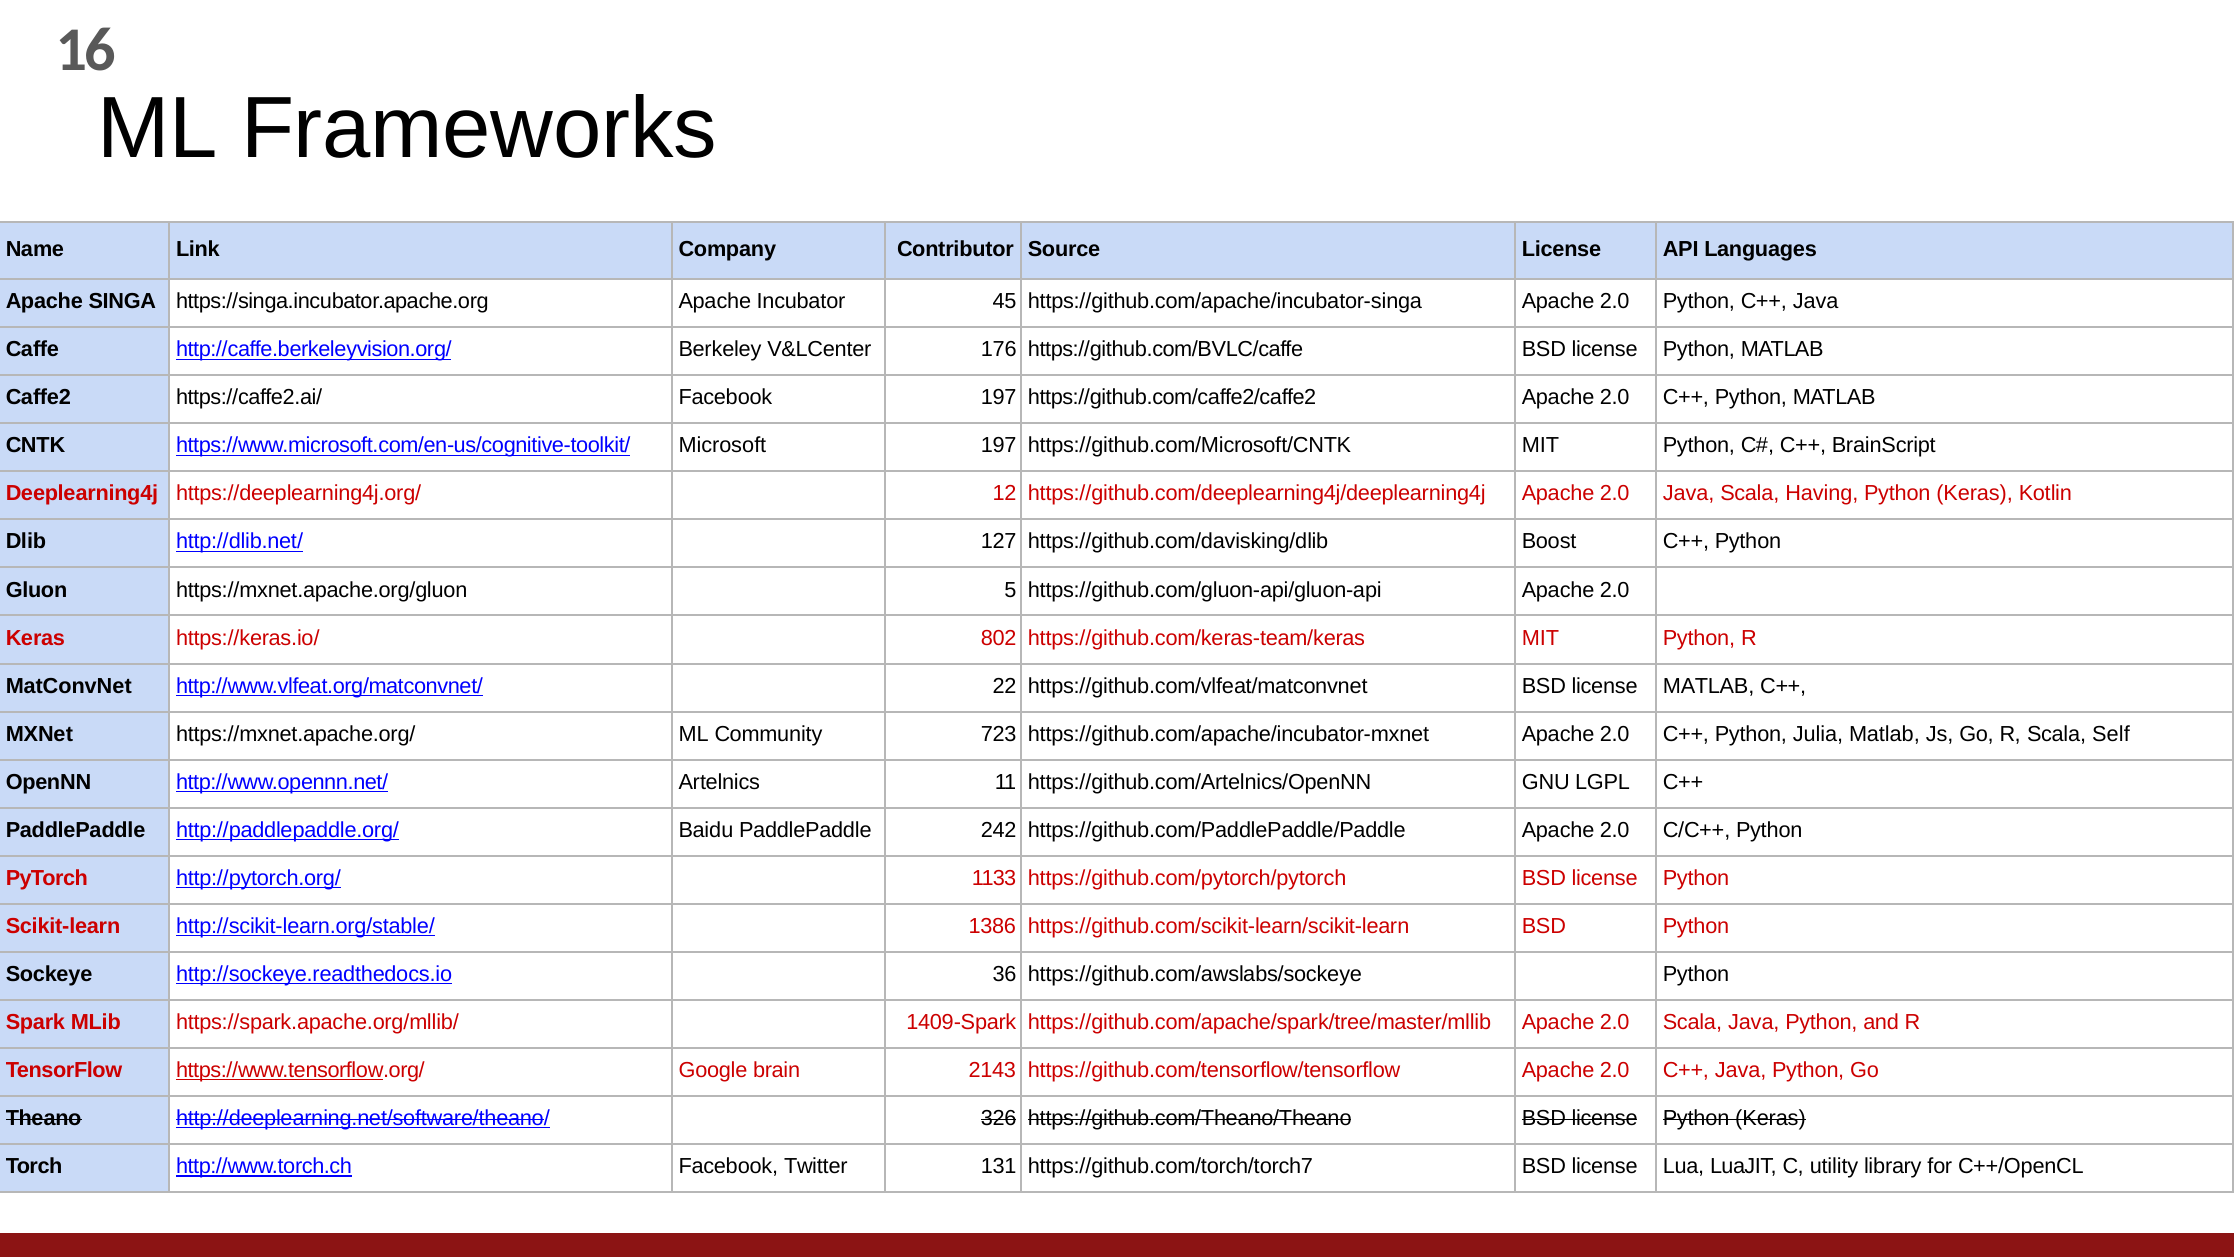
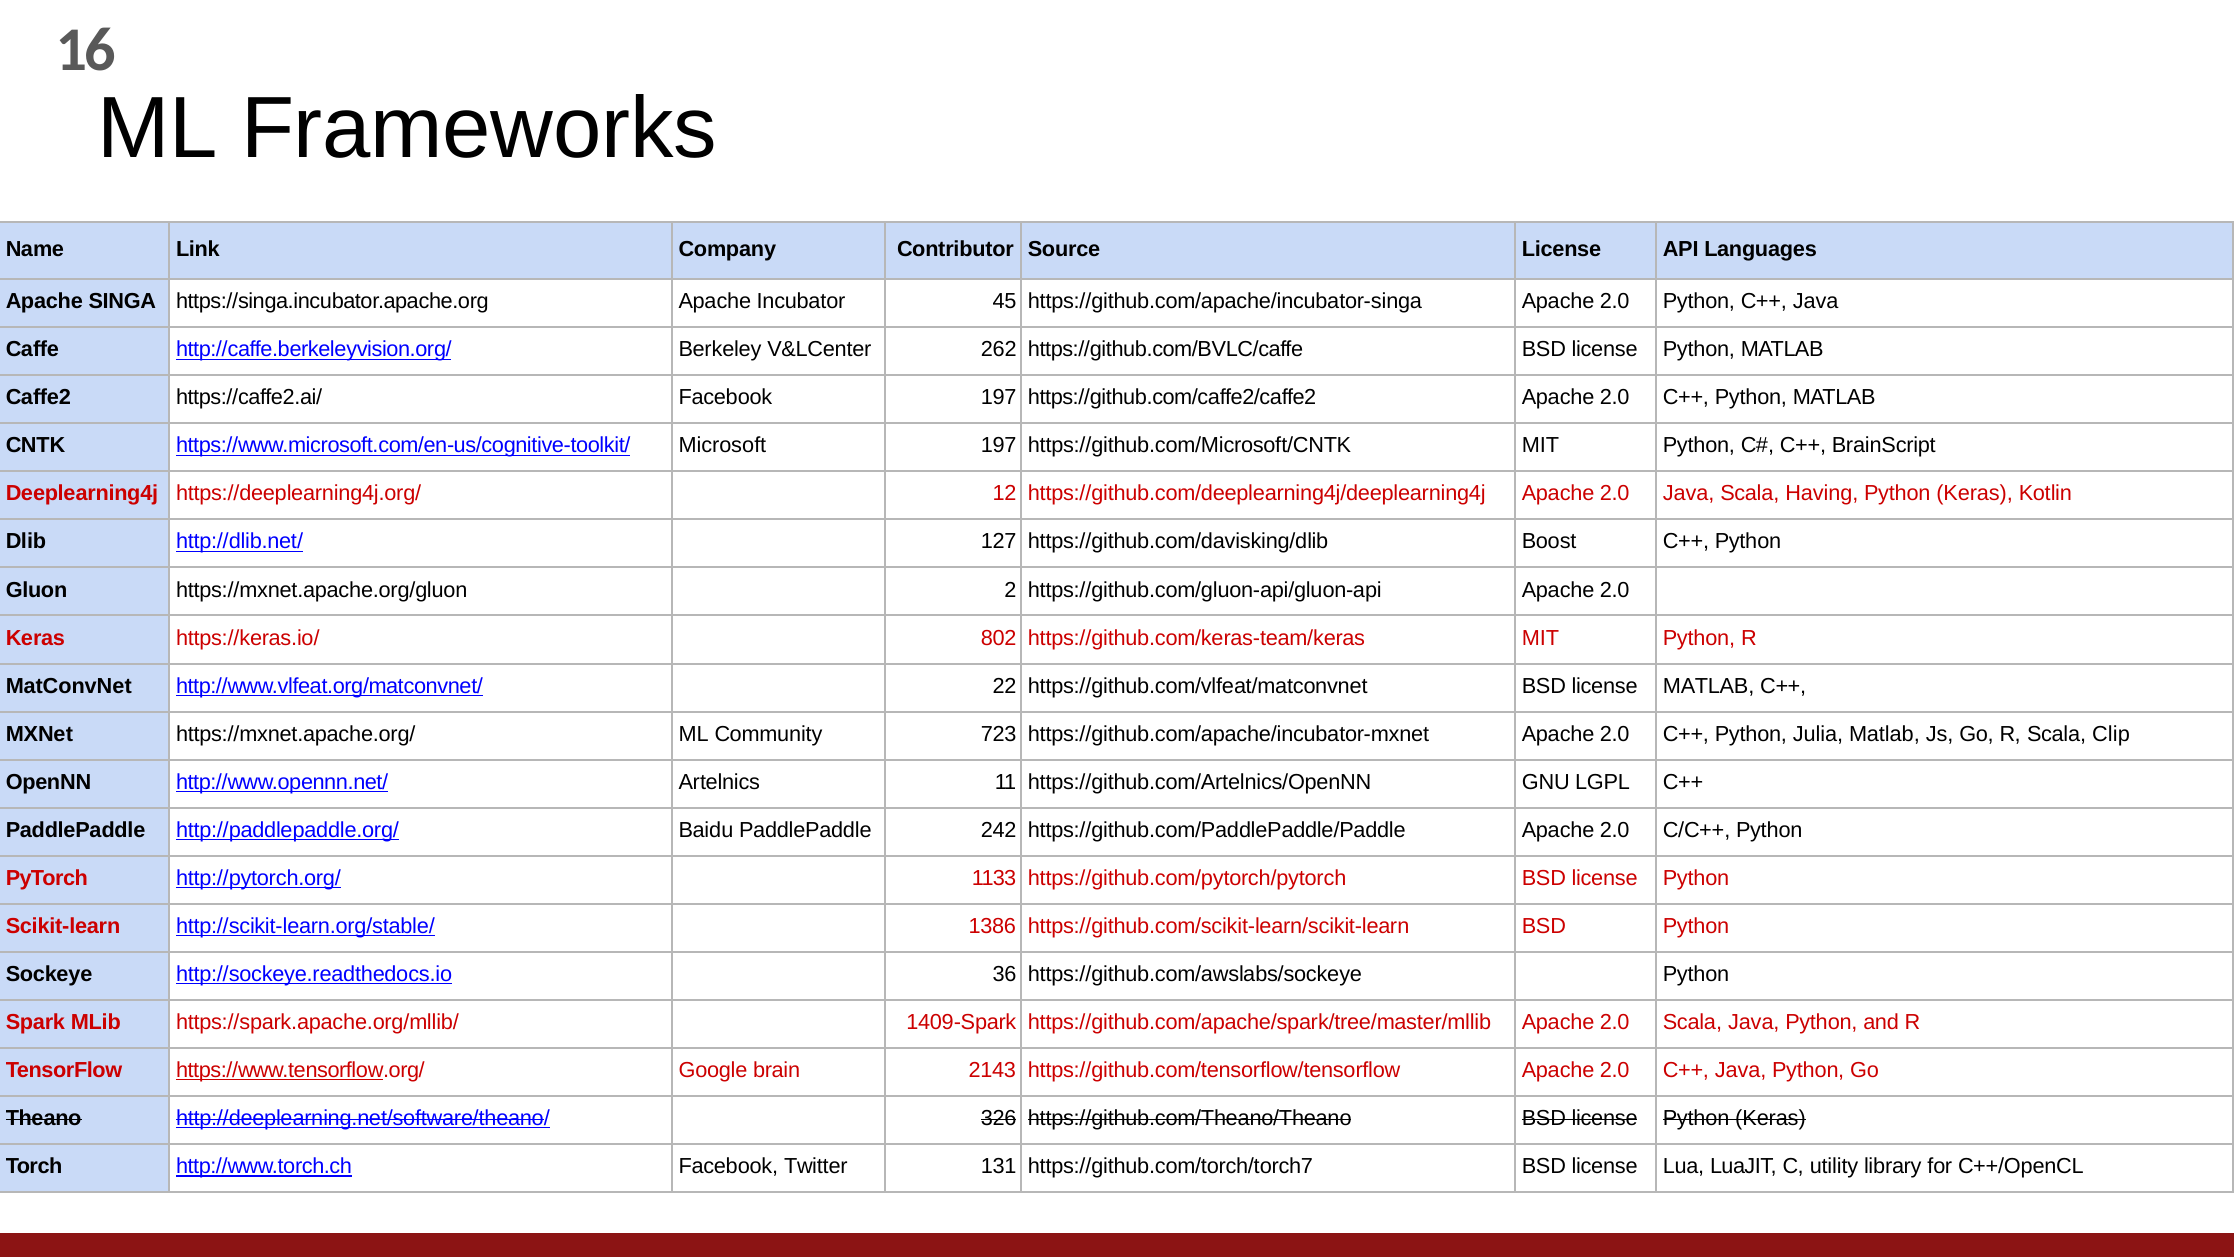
176: 176 -> 262 (999, 350)
5: 5 -> 2 (1010, 590)
Self: Self -> Clip (2111, 734)
